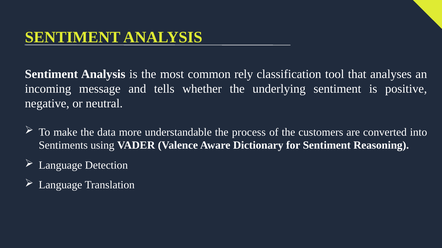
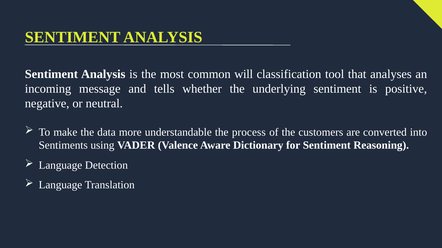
rely: rely -> will (244, 74)
